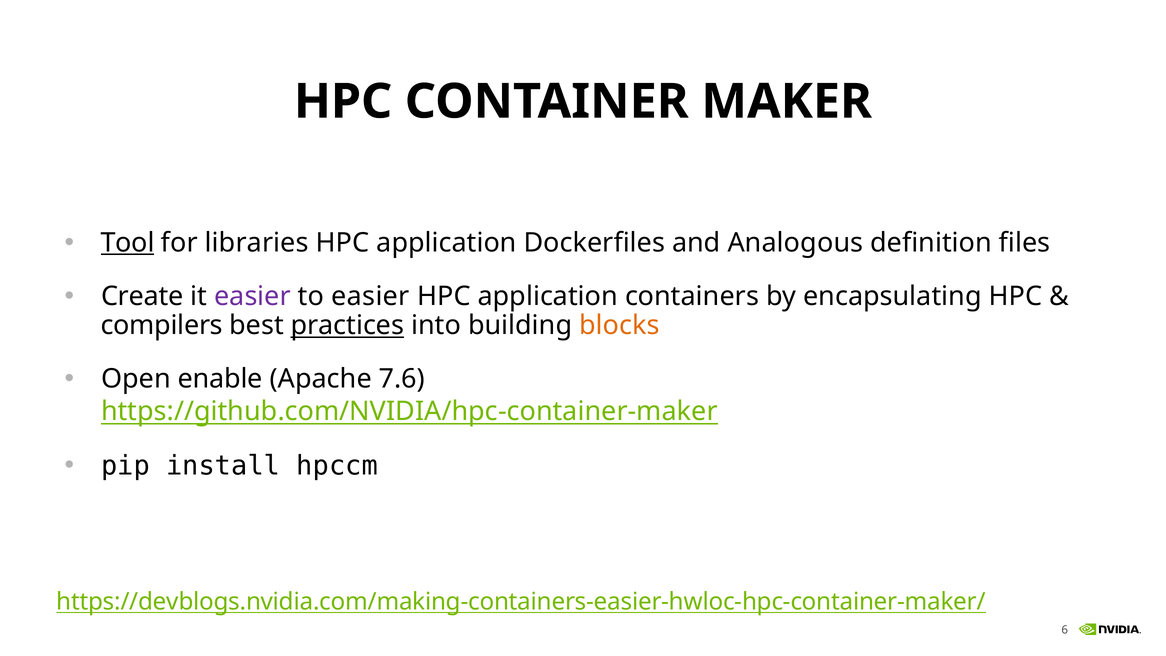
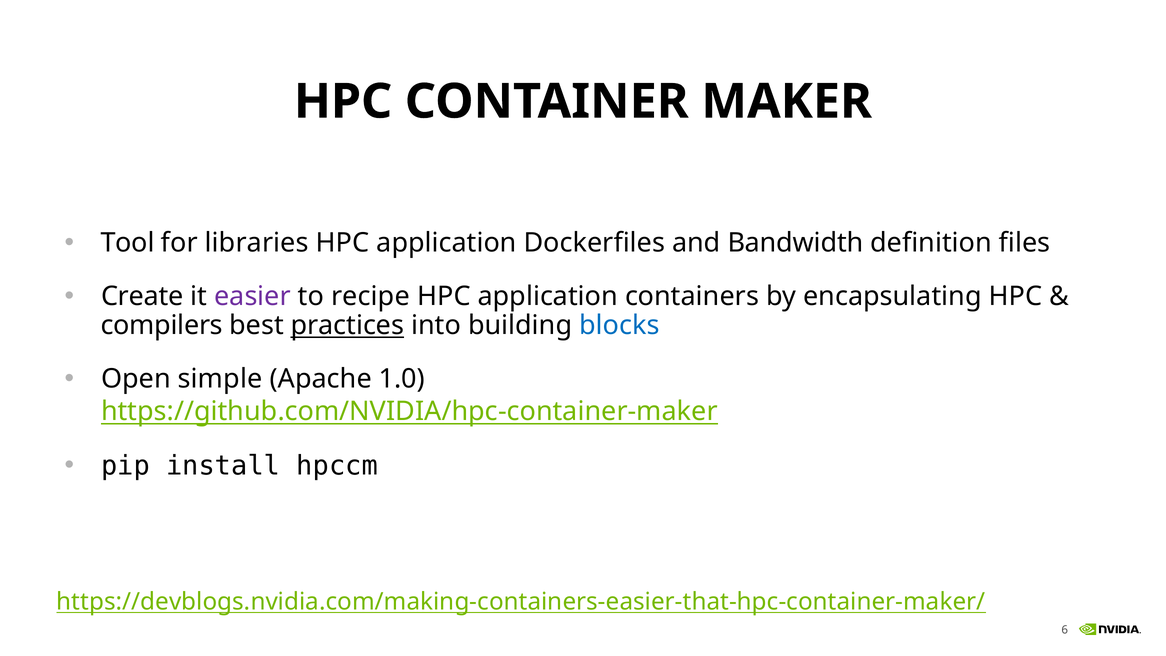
Tool underline: present -> none (128, 243)
Analogous: Analogous -> Bandwidth (796, 243)
to easier: easier -> recipe (371, 296)
blocks colour: orange -> blue (619, 325)
enable: enable -> simple (220, 379)
7.6: 7.6 -> 1.0 (402, 379)
https://devblogs.nvidia.com/making-containers-easier-hwloc-hpc-container-maker/: https://devblogs.nvidia.com/making-containers-easier-hwloc-hpc-container-maker/ -> https://devblogs.nvidia.com/making-containers-easier-that-hpc-container-maker/ (521, 601)
